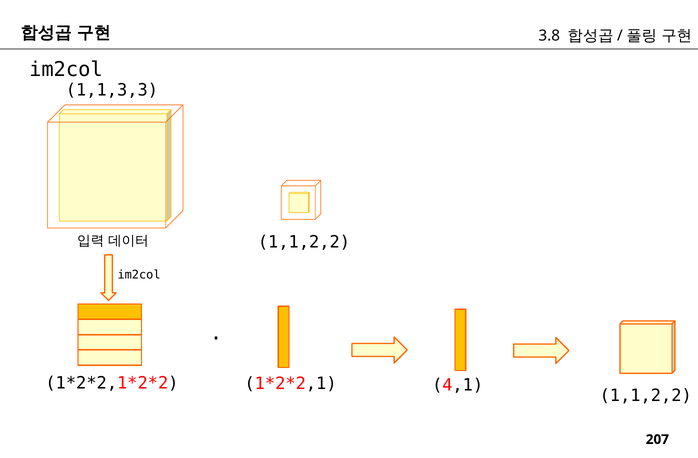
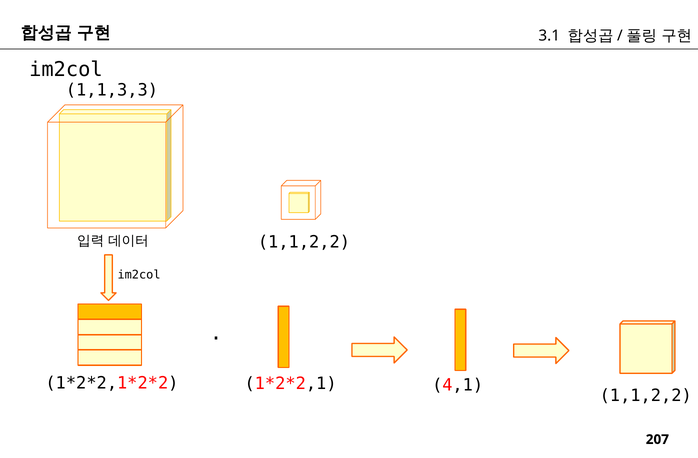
3.8: 3.8 -> 3.1 (549, 36)
